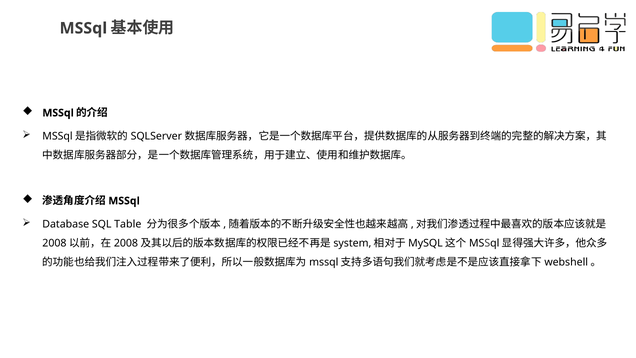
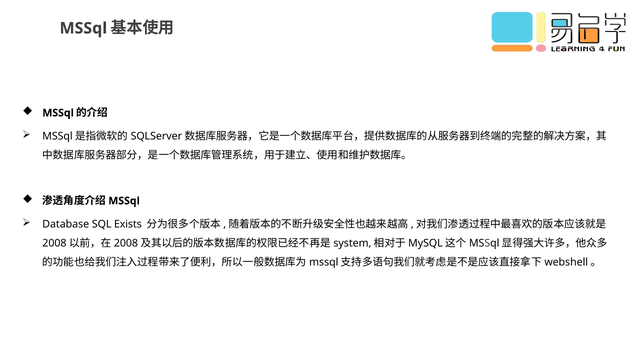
Table: Table -> Exists (128, 224)
